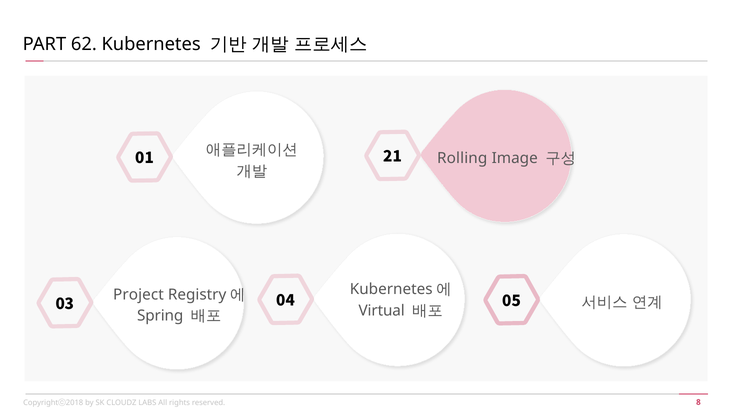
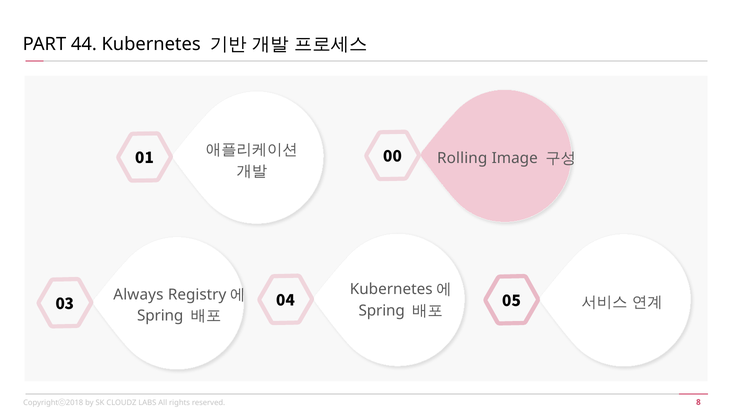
62: 62 -> 44 (84, 44)
21: 21 -> 00 (393, 157)
Project: Project -> Always (138, 295)
Virtual: Virtual -> Spring (382, 311)
